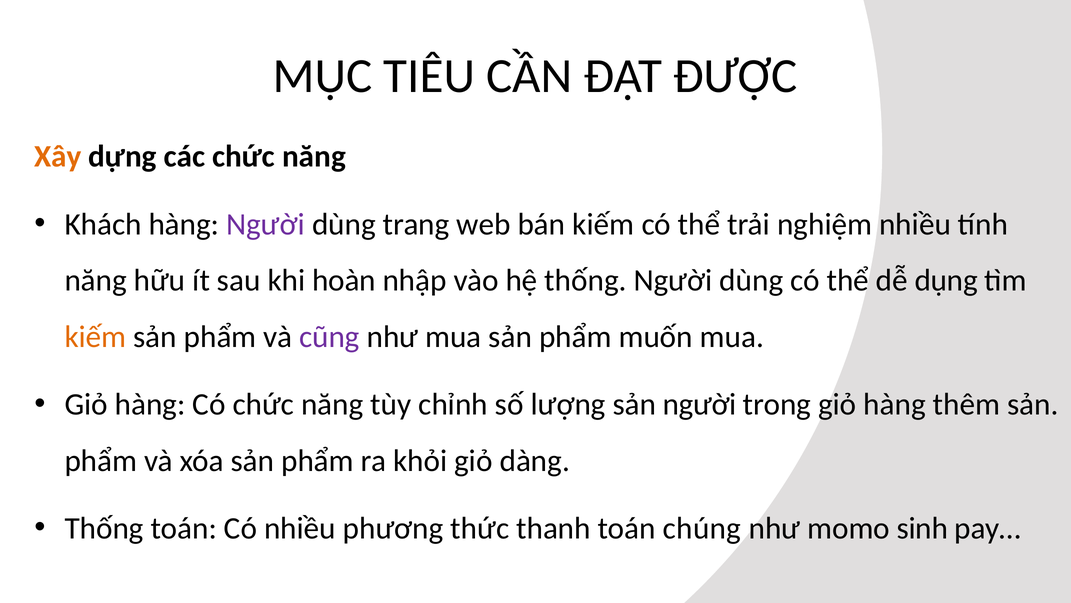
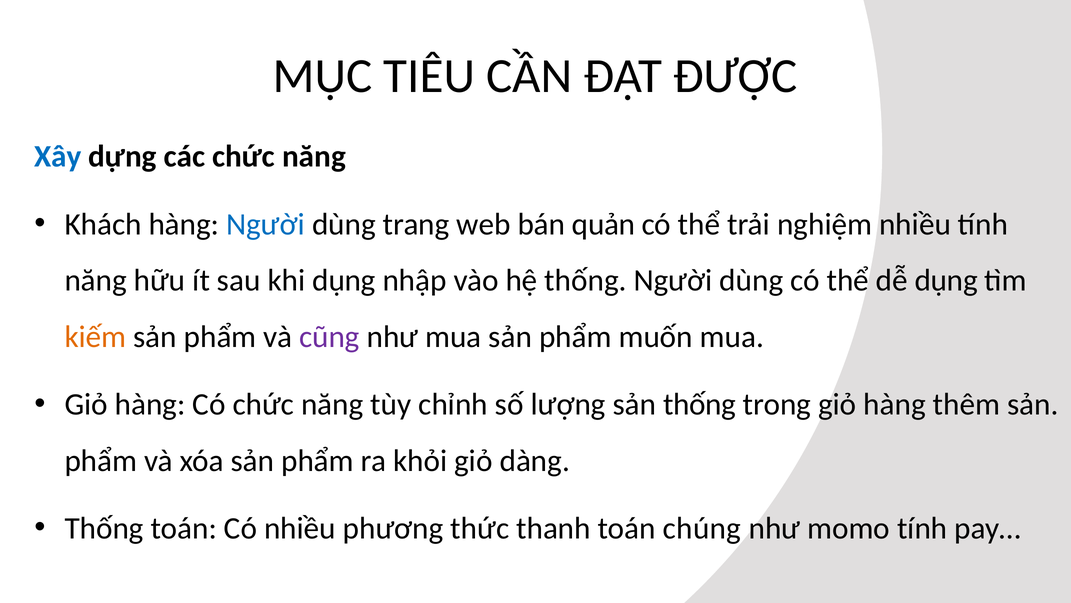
Xây colour: orange -> blue (58, 156)
Người colour: purple -> blue (266, 224)
bán kiếm: kiếm -> quản (604, 224)
khi hoàn: hoàn -> dụng (344, 280)
sản người: người -> thống (700, 404)
momo sinh: sinh -> tính (922, 528)
